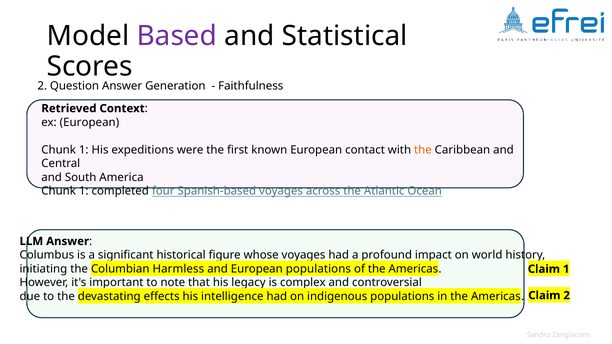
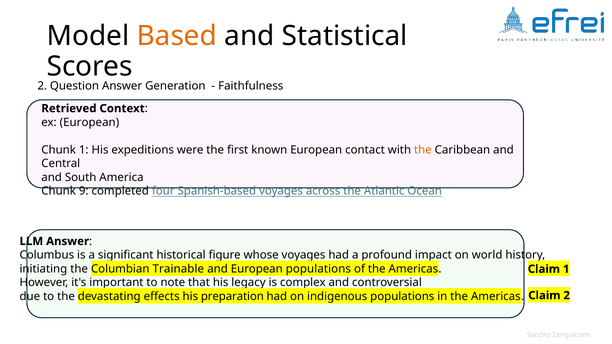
Based colour: purple -> orange (177, 36)
1: 1 -> 9 (84, 191)
Harmless: Harmless -> Trainable (178, 269)
intelligence: intelligence -> preparation (232, 297)
